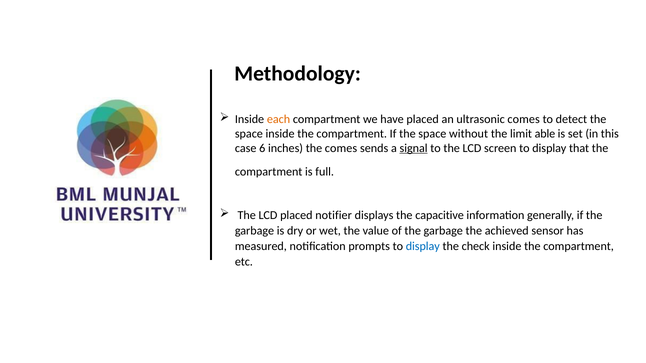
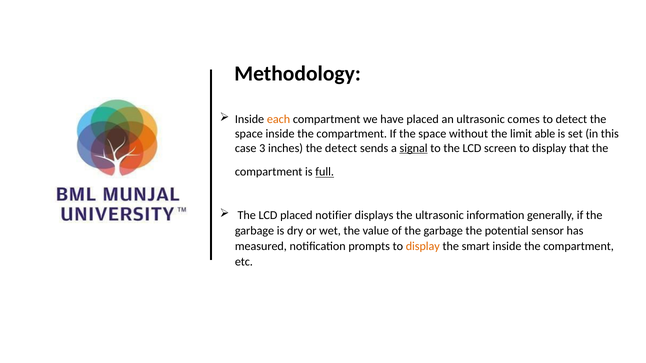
6: 6 -> 3 (262, 148)
the comes: comes -> detect (341, 148)
full underline: none -> present (325, 172)
the capacitive: capacitive -> ultrasonic (440, 215)
achieved: achieved -> potential (507, 231)
display colour: blue -> orange (423, 247)
check: check -> smart (476, 247)
